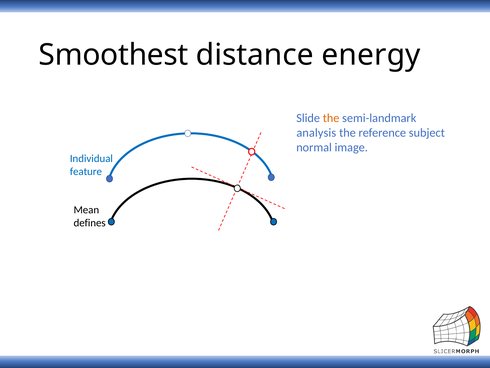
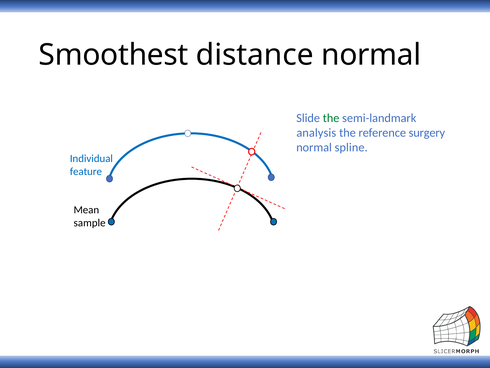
distance energy: energy -> normal (371, 55)
the colour: orange -> green (331, 118)
subject: subject -> surgery (427, 133)
image: image -> spline (351, 147)
defines: defines -> sample (90, 223)
